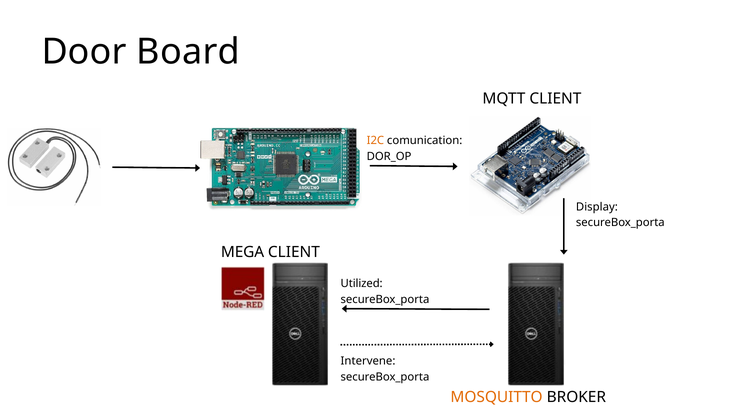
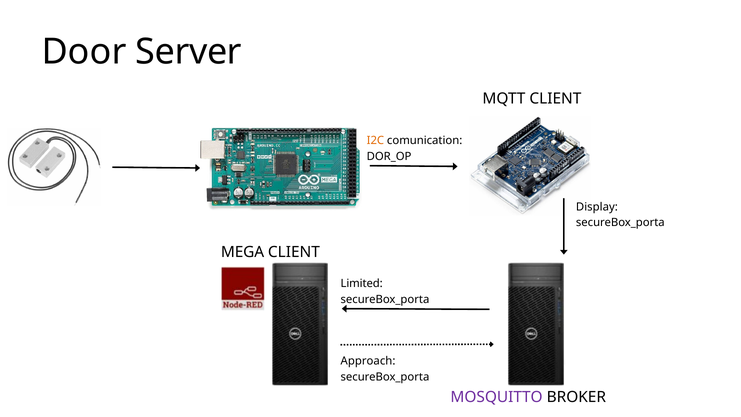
Board: Board -> Server (189, 52)
Utilized: Utilized -> Limited (362, 284)
Intervene: Intervene -> Approach (368, 361)
MOSQUITTO colour: orange -> purple (497, 397)
